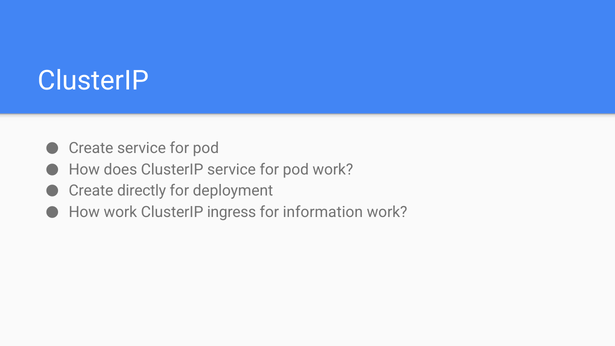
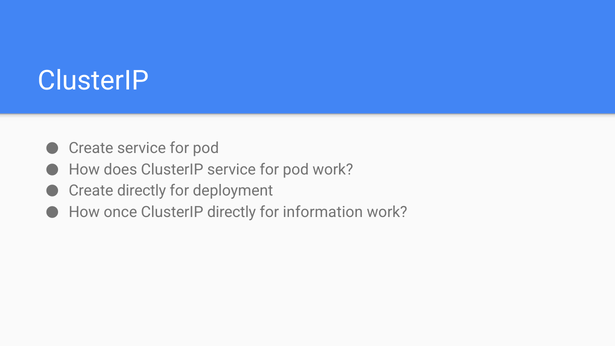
How work: work -> once (120, 212)
ClusterIP ingress: ingress -> directly (232, 212)
